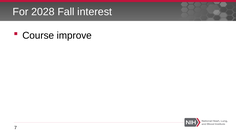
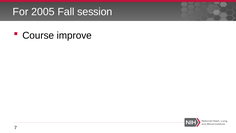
2028: 2028 -> 2005 (43, 12)
interest: interest -> session (95, 12)
